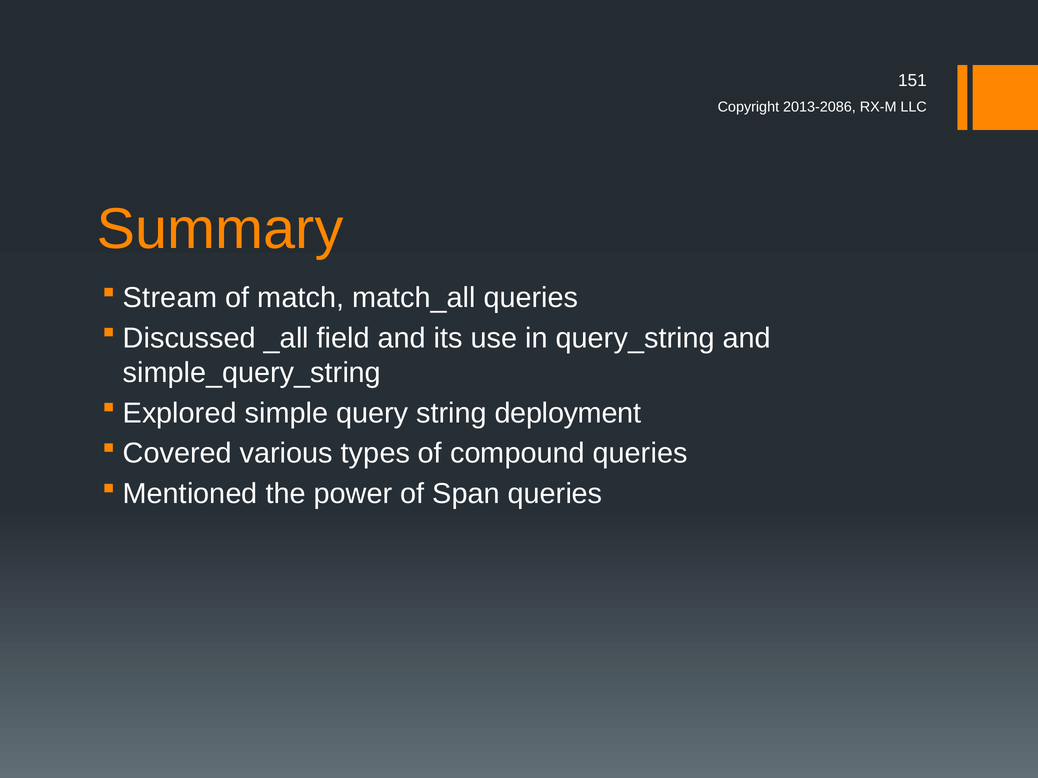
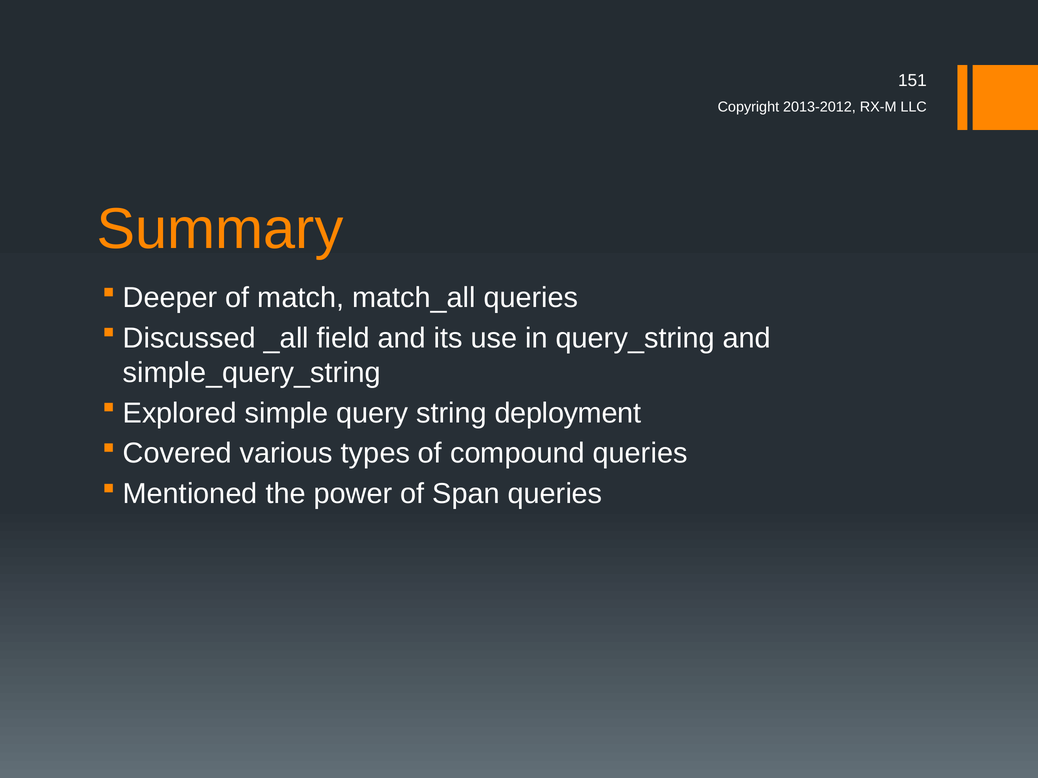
2013-2086: 2013-2086 -> 2013-2012 (819, 107)
Stream: Stream -> Deeper (170, 298)
